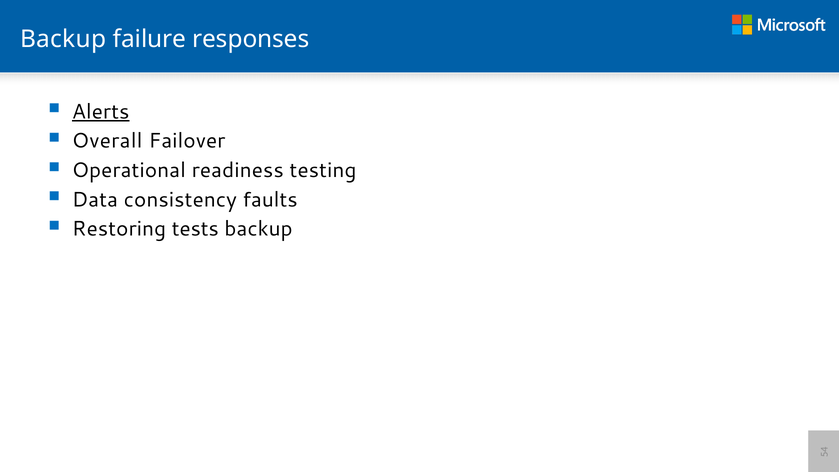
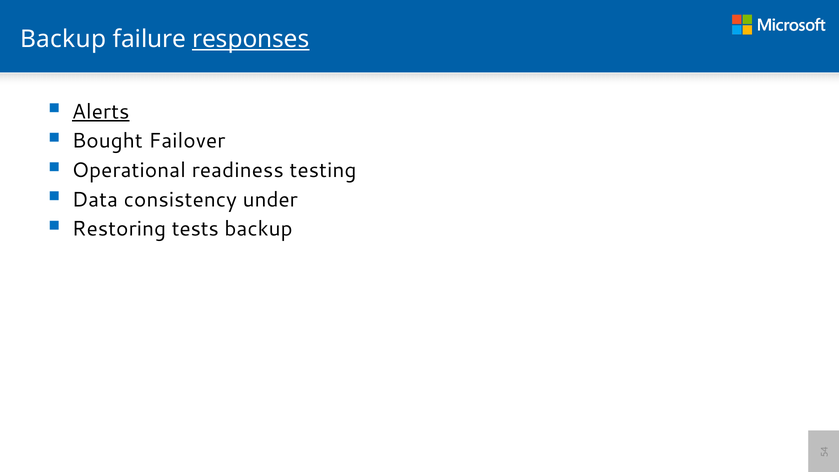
responses underline: none -> present (251, 39)
Overall: Overall -> Bought (107, 141)
faults: faults -> under (270, 200)
